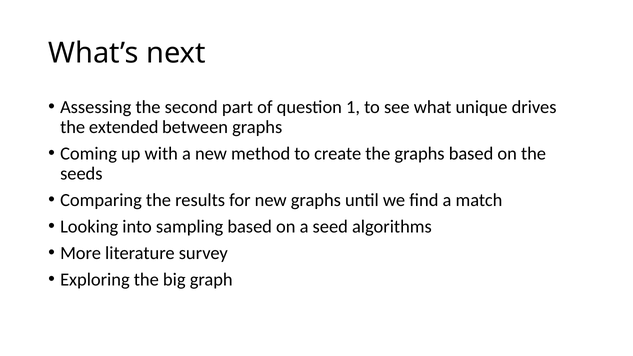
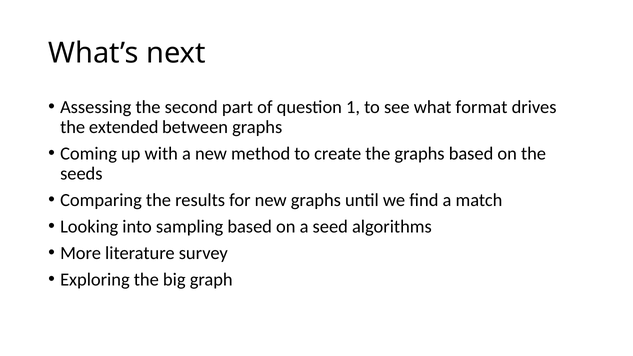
unique: unique -> format (482, 107)
